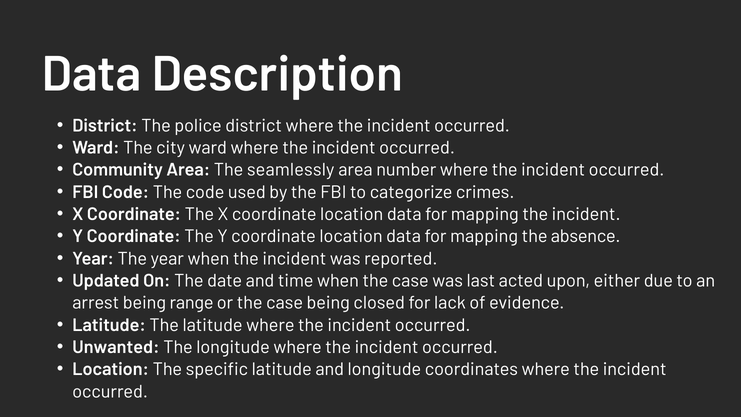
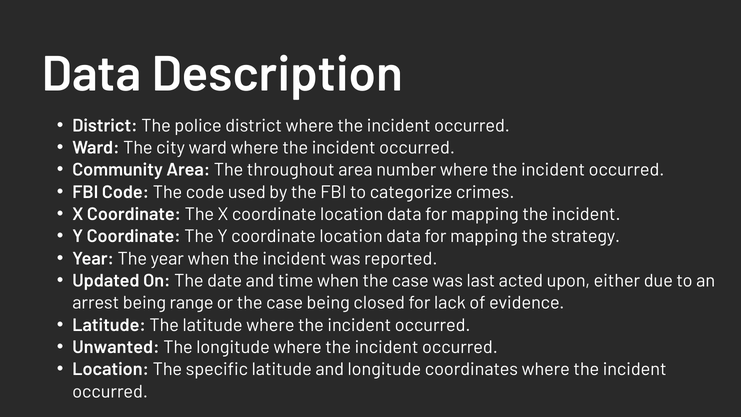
seamlessly: seamlessly -> throughout (291, 170)
absence: absence -> strategy (586, 236)
